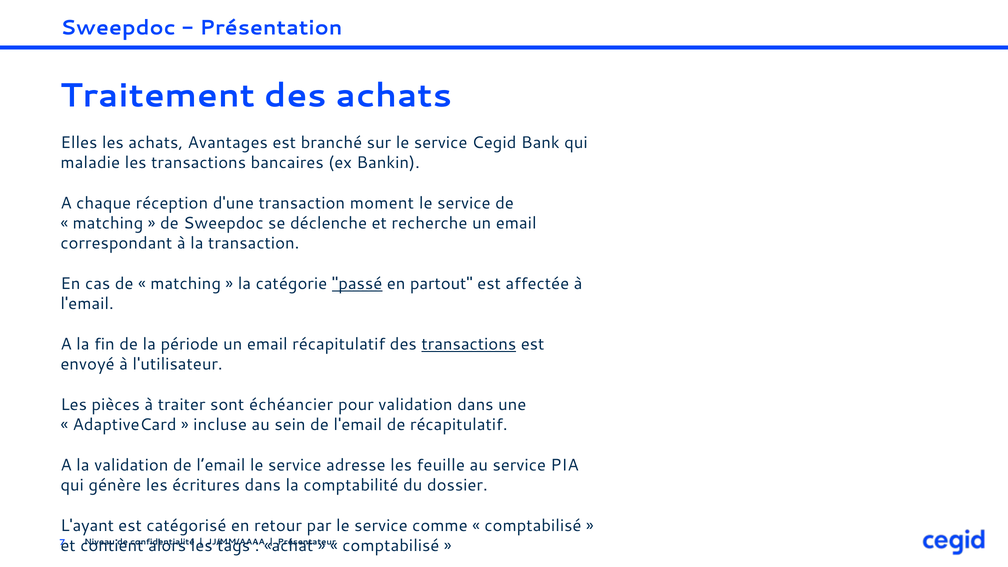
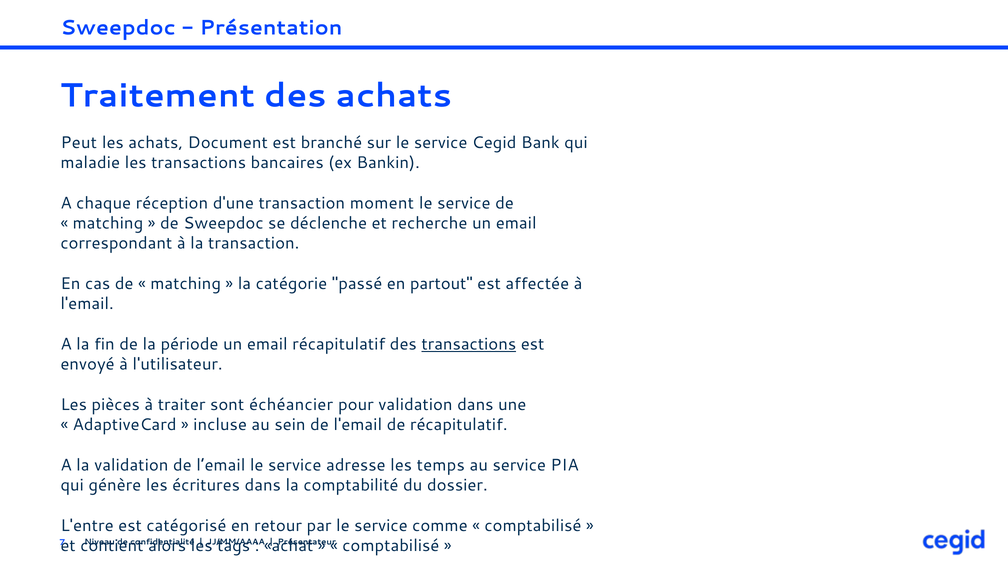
Elles: Elles -> Peut (79, 143)
Avantages: Avantages -> Document (228, 143)
passé underline: present -> none (357, 284)
feuille: feuille -> temps (441, 465)
L'ayant: L'ayant -> L'entre (87, 526)
